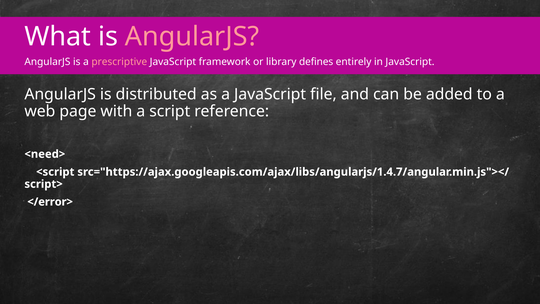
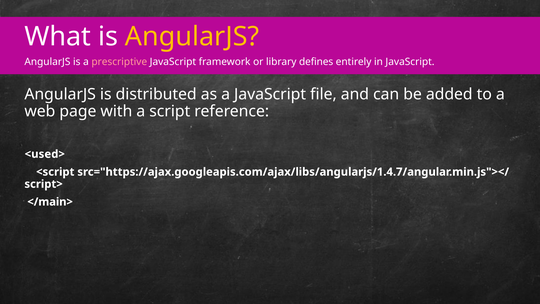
AngularJS colour: pink -> yellow (192, 36)
<need>: <need> -> <used> (45, 154)
</error>: </error> -> </main> (50, 202)
